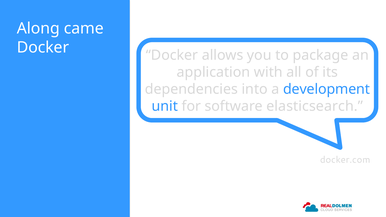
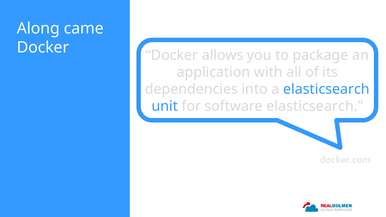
a development: development -> elasticsearch (326, 89)
